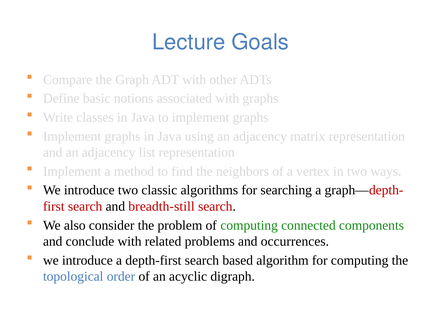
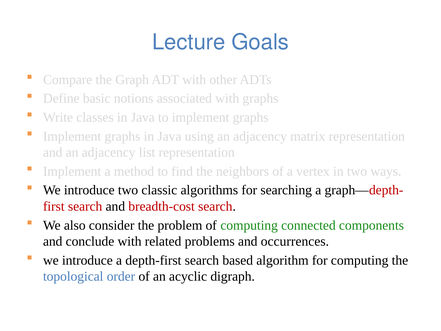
breadth-still: breadth-still -> breadth-cost (162, 206)
